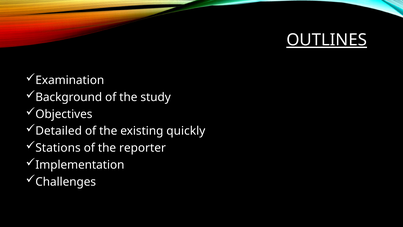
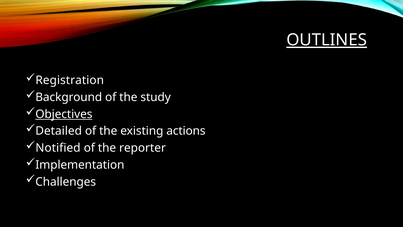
Examination: Examination -> Registration (70, 80)
Objectives underline: none -> present (64, 114)
quickly: quickly -> actions (186, 131)
Stations: Stations -> Notified (58, 148)
